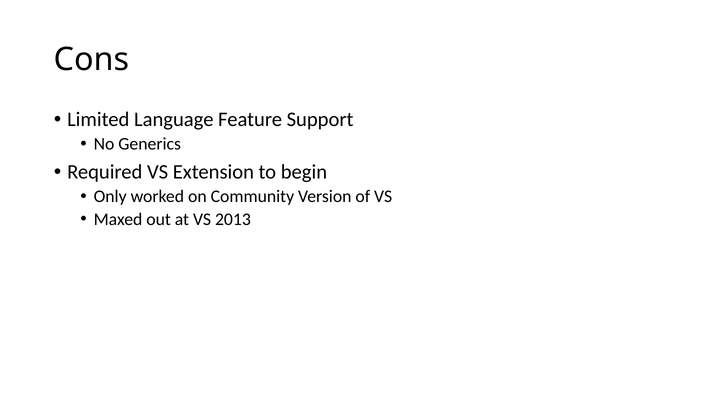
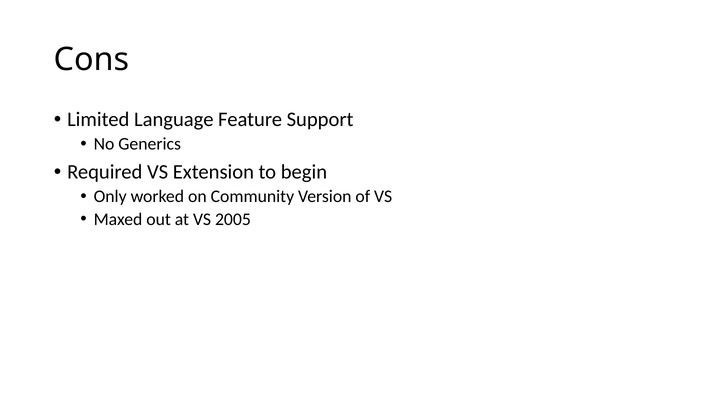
2013: 2013 -> 2005 (233, 219)
